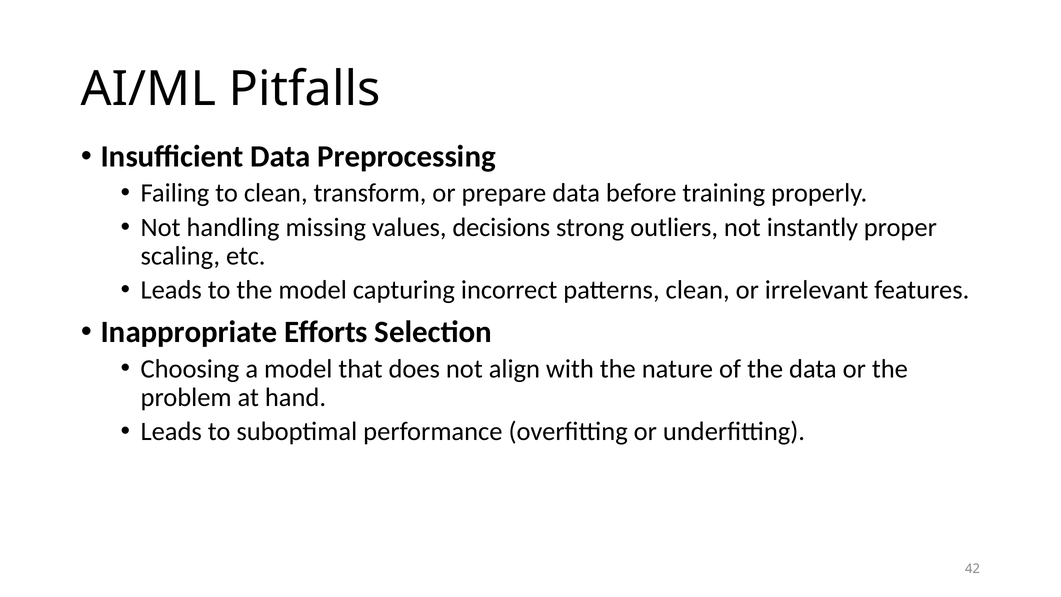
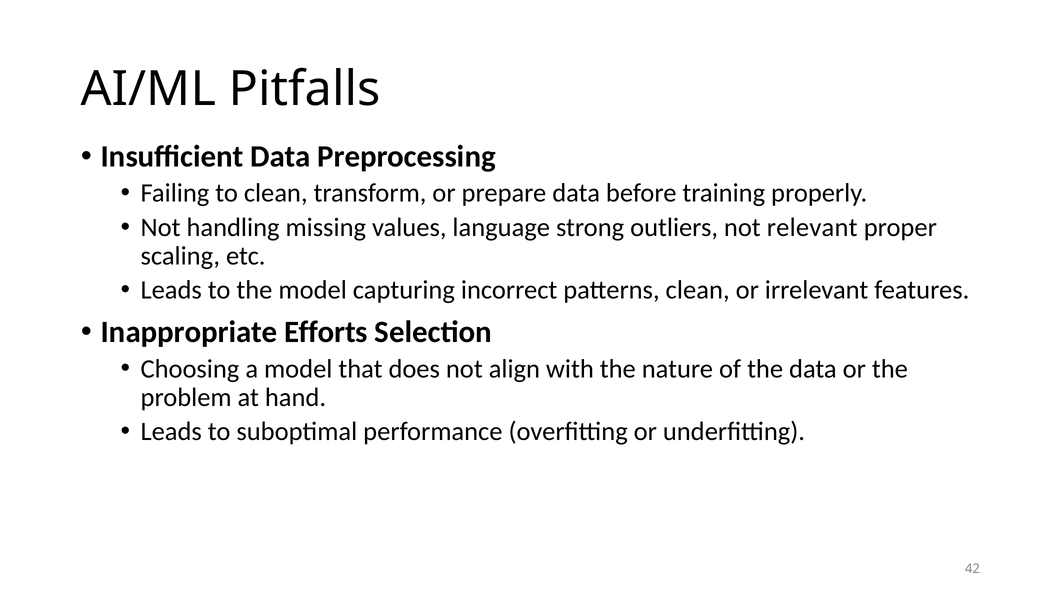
decisions: decisions -> language (501, 227)
instantly: instantly -> relevant (812, 227)
